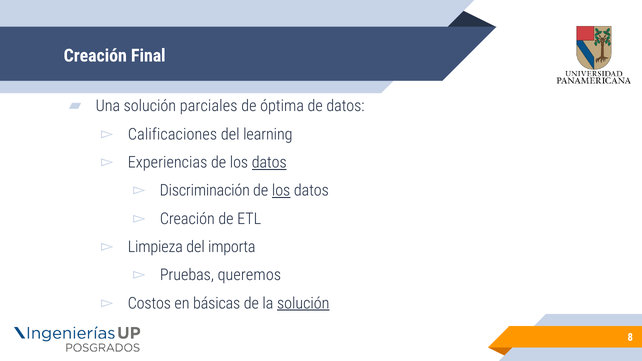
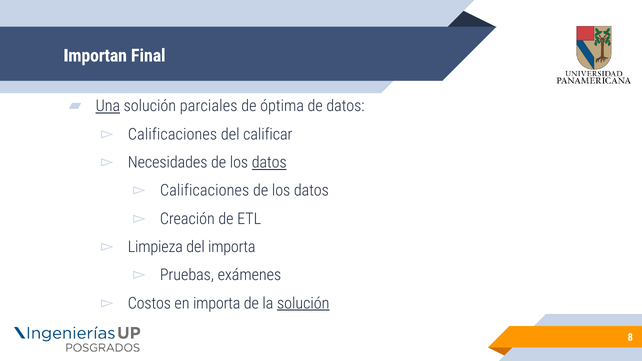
Creación: Creación -> Importan (95, 56)
Una underline: none -> present (108, 106)
learning: learning -> calificar (268, 134)
Experiencias: Experiencias -> Necesidades (168, 162)
Discriminación: Discriminación -> Calificaciones (205, 191)
los underline: present -> none (281, 191)
queremos: queremos -> exámenes (249, 275)
en básicas: básicas -> importa (217, 303)
